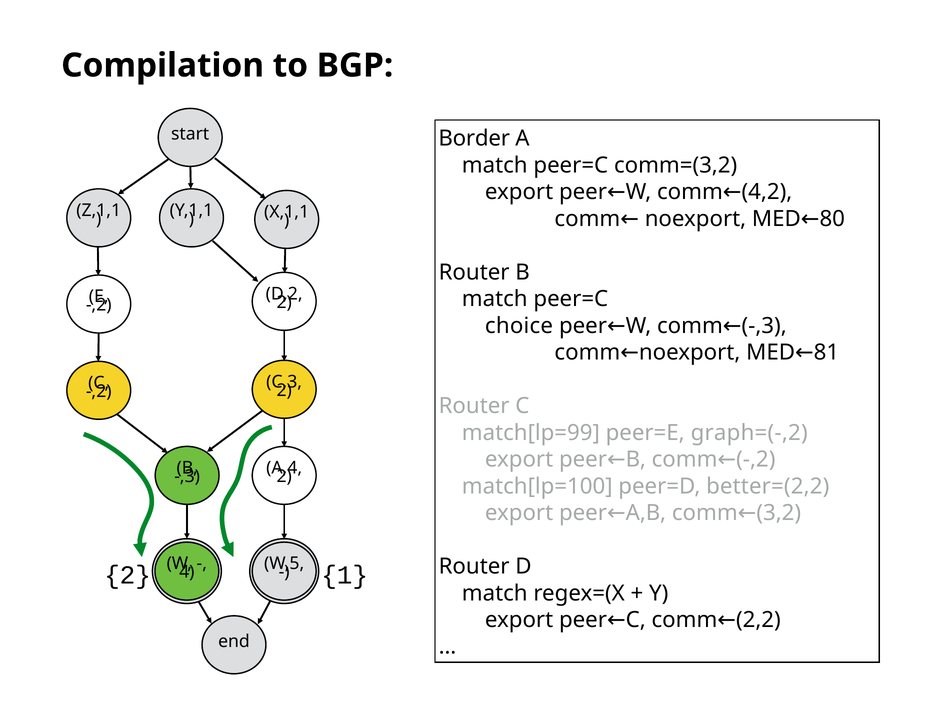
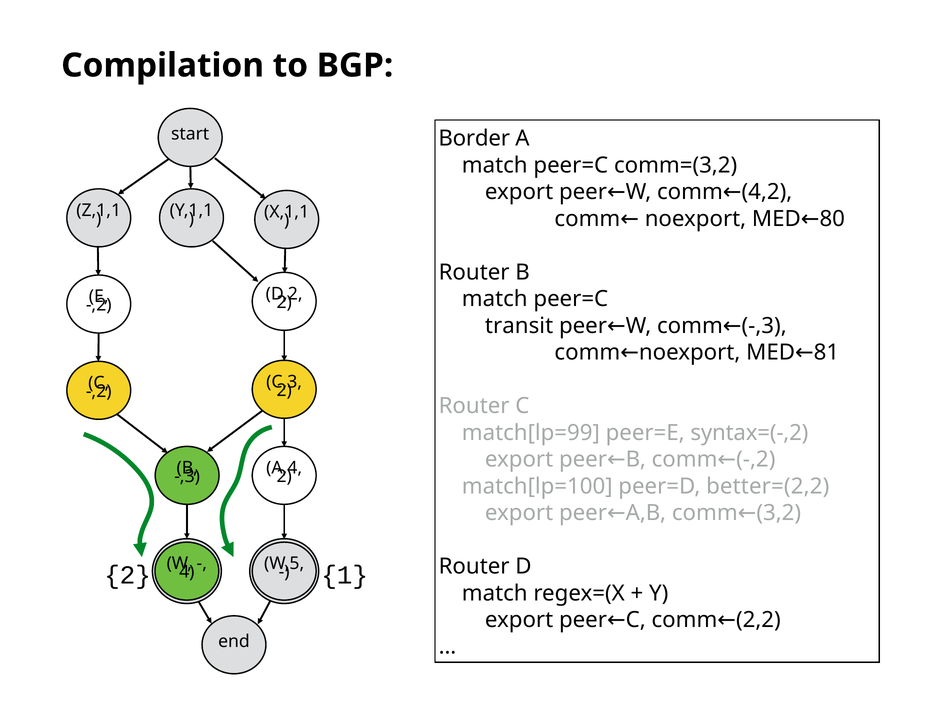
choice: choice -> transit (519, 326)
graph=(-,2: graph=(-,2 -> syntax=(-,2 (749, 432)
